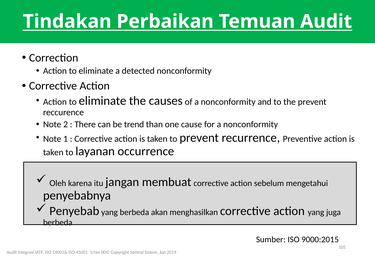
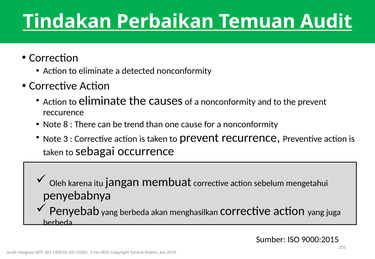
2: 2 -> 8 (66, 125)
1: 1 -> 3 (66, 139)
layanan: layanan -> sebagai (95, 152)
